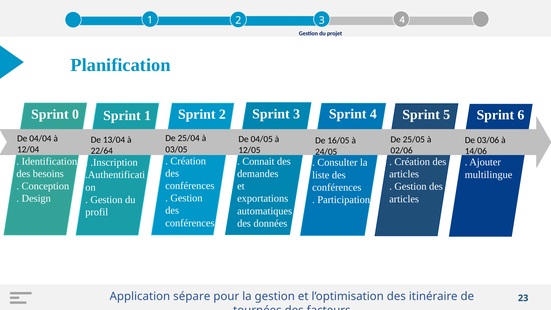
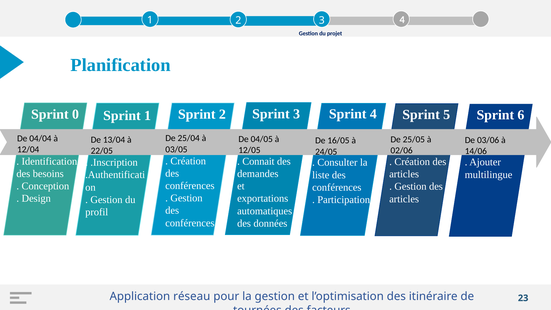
22/64: 22/64 -> 22/05 (102, 151)
sépare: sépare -> réseau (192, 296)
